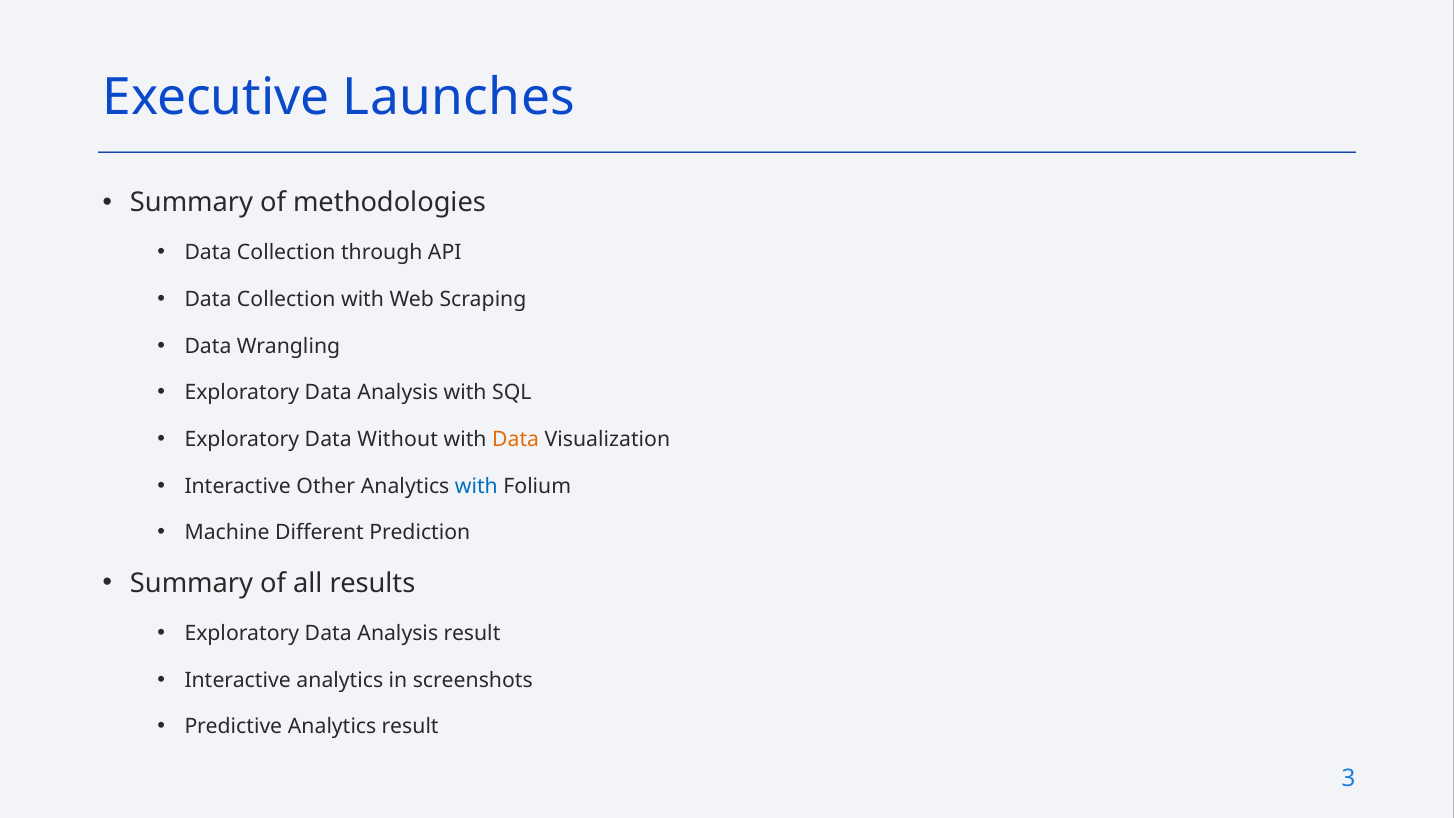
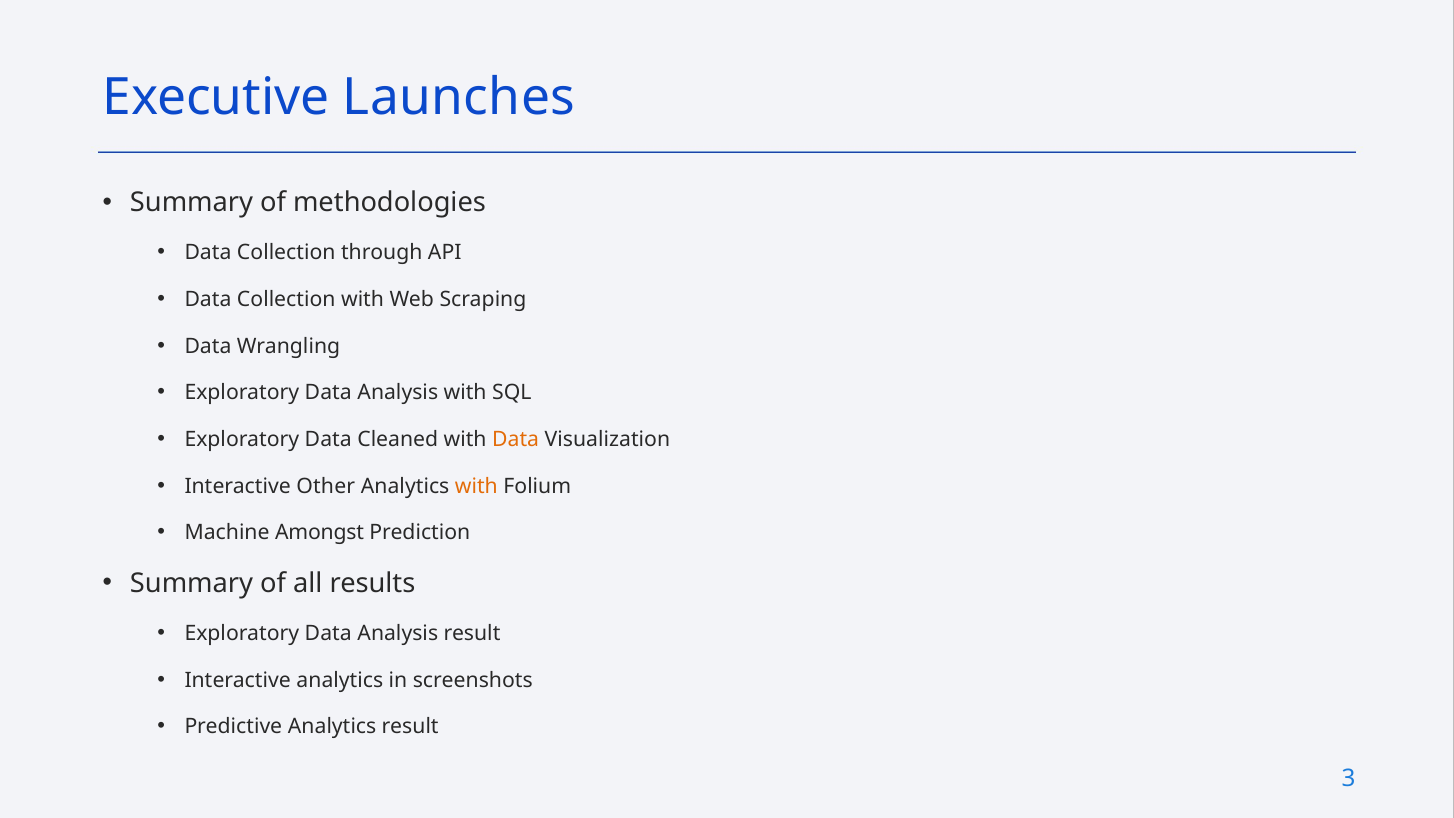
Without: Without -> Cleaned (398, 439)
with colour: blue -> orange (476, 486)
Different: Different -> Amongst (320, 533)
